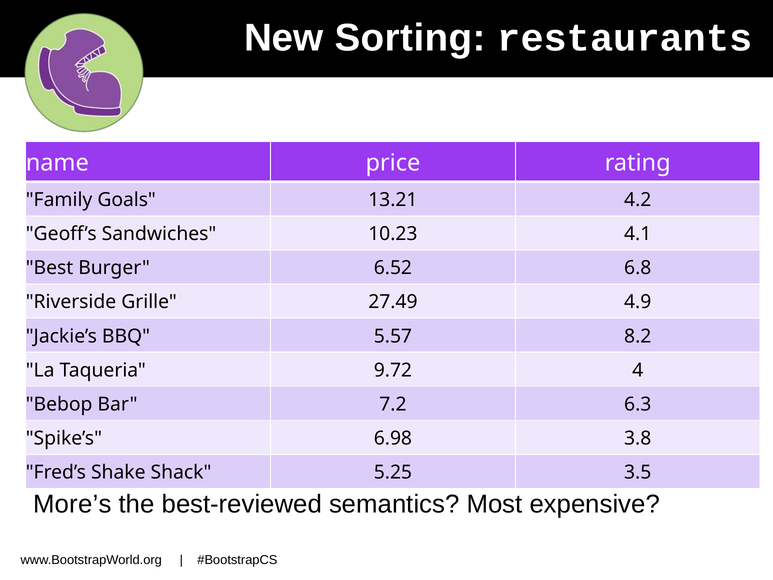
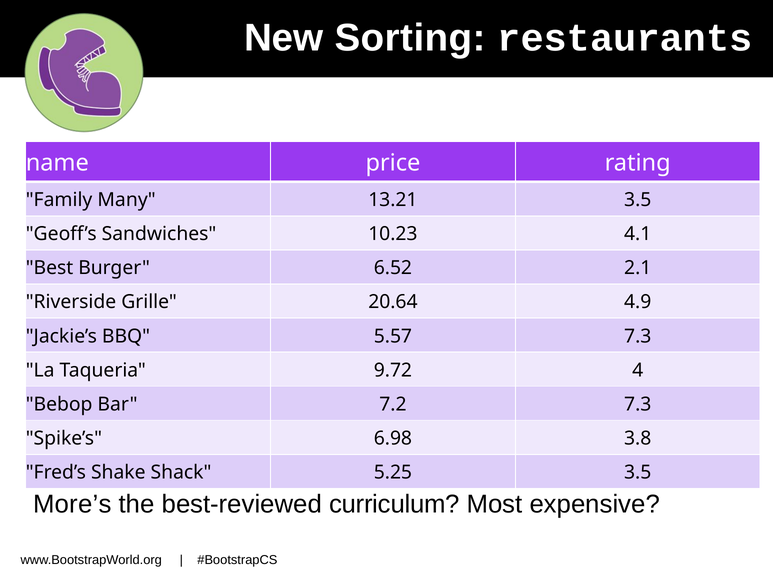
Goals: Goals -> Many (127, 200)
13.21 4.2: 4.2 -> 3.5 (638, 200)
6.8: 6.8 -> 2.1 (638, 268)
27.49: 27.49 -> 20.64 (393, 302)
5.57 8.2: 8.2 -> 7.3 (638, 336)
7.2 6.3: 6.3 -> 7.3 (638, 404)
semantics: semantics -> curriculum (394, 504)
